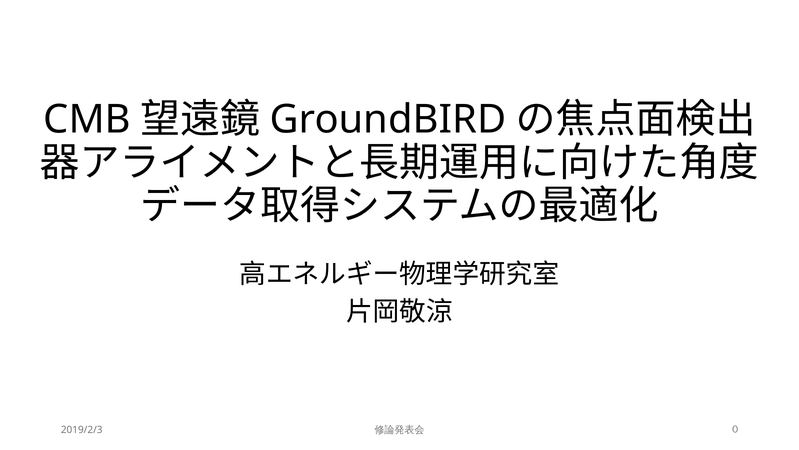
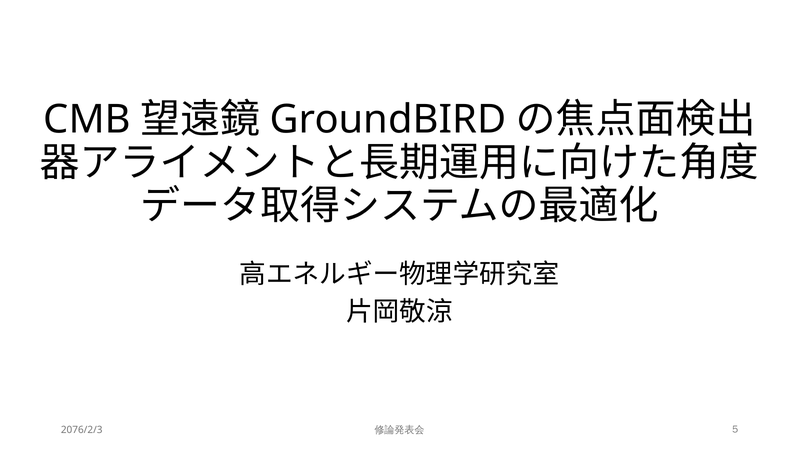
2019/2/3: 2019/2/3 -> 2076/2/3 (82, 429)
0: 0 -> 5 (735, 429)
